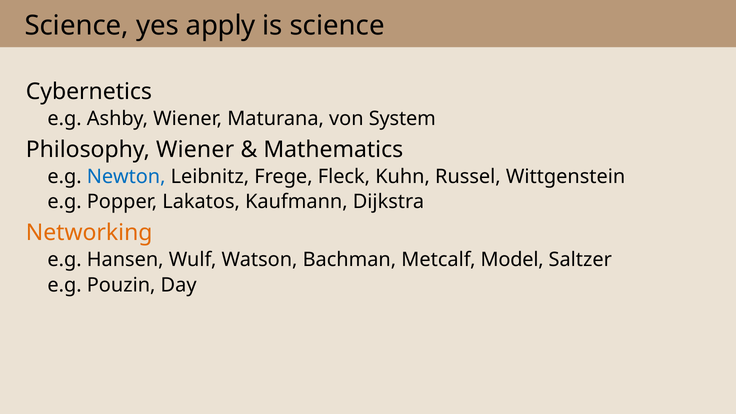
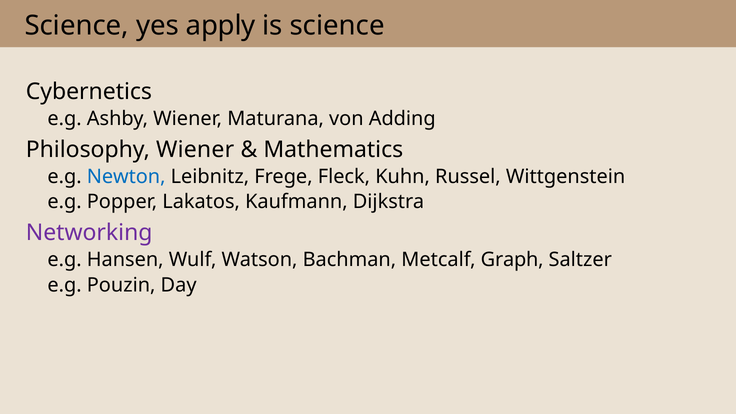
System: System -> Adding (402, 119)
Networking colour: orange -> purple (89, 233)
Model: Model -> Graph (512, 260)
